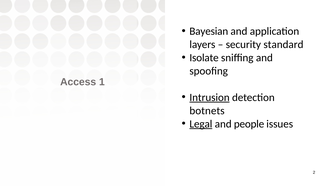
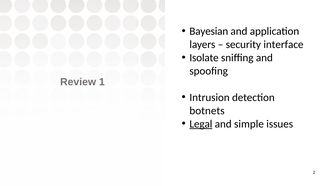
standard: standard -> interface (283, 44)
Access: Access -> Review (78, 82)
Intrusion underline: present -> none (210, 97)
people: people -> simple (249, 124)
